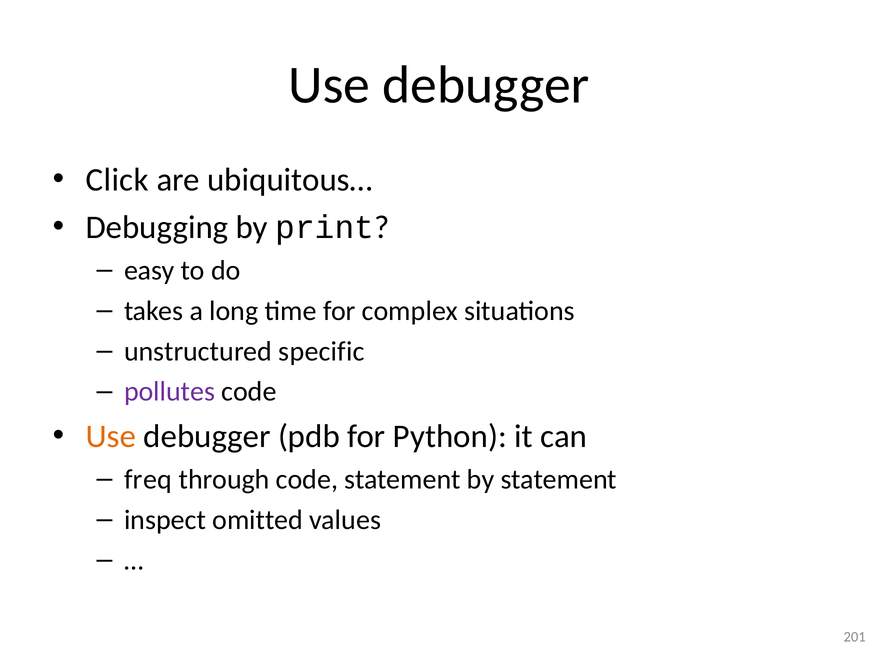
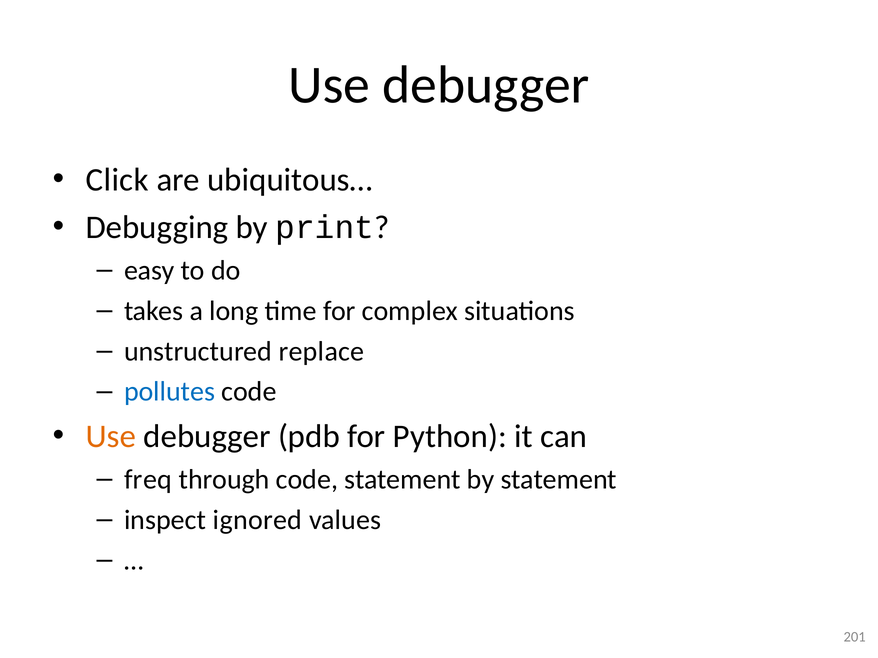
specific: specific -> replace (322, 352)
pollutes colour: purple -> blue (170, 392)
omitted: omitted -> ignored (258, 520)
